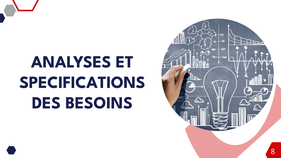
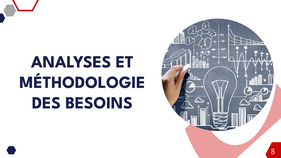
SPECIFICATIONS: SPECIFICATIONS -> MÉTHODOLOGIE (82, 82)
